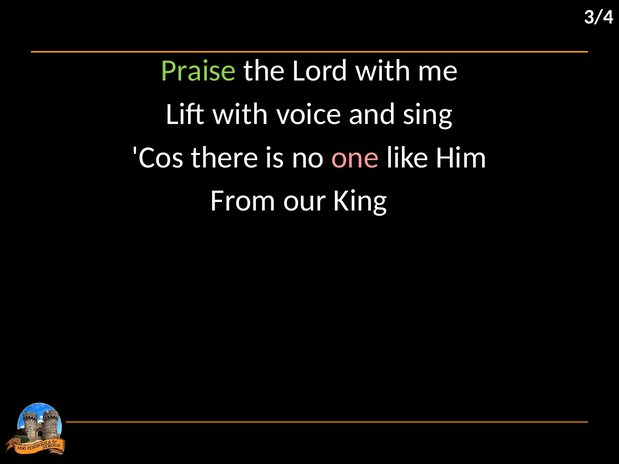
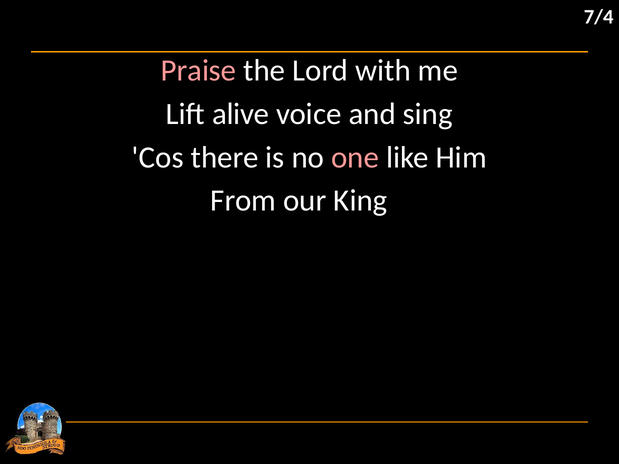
3/4: 3/4 -> 7/4 (599, 17)
Praise colour: light green -> pink (199, 71)
Lift with: with -> alive (241, 114)
